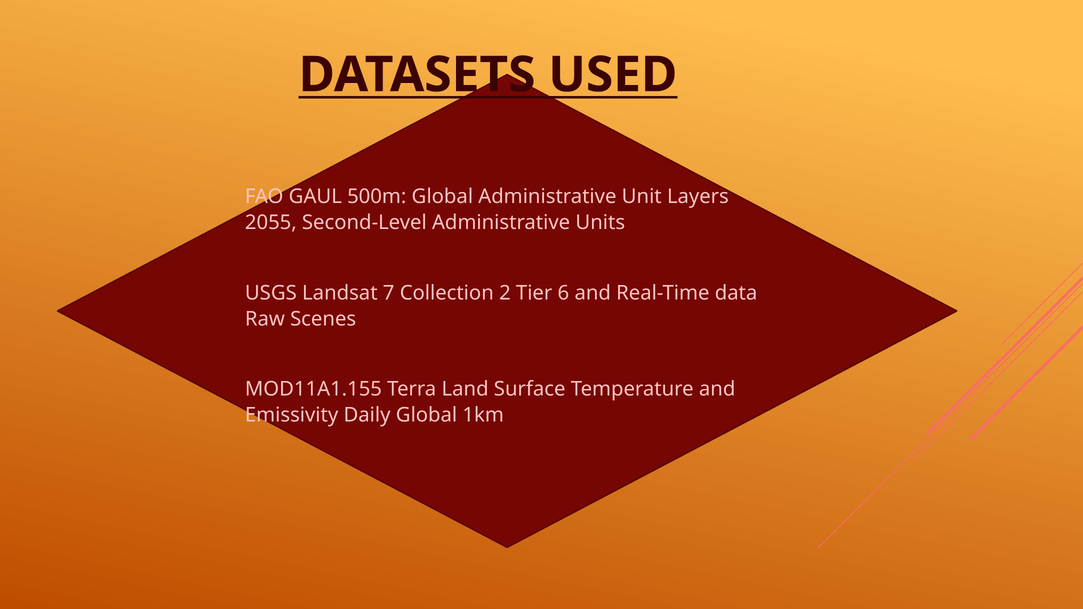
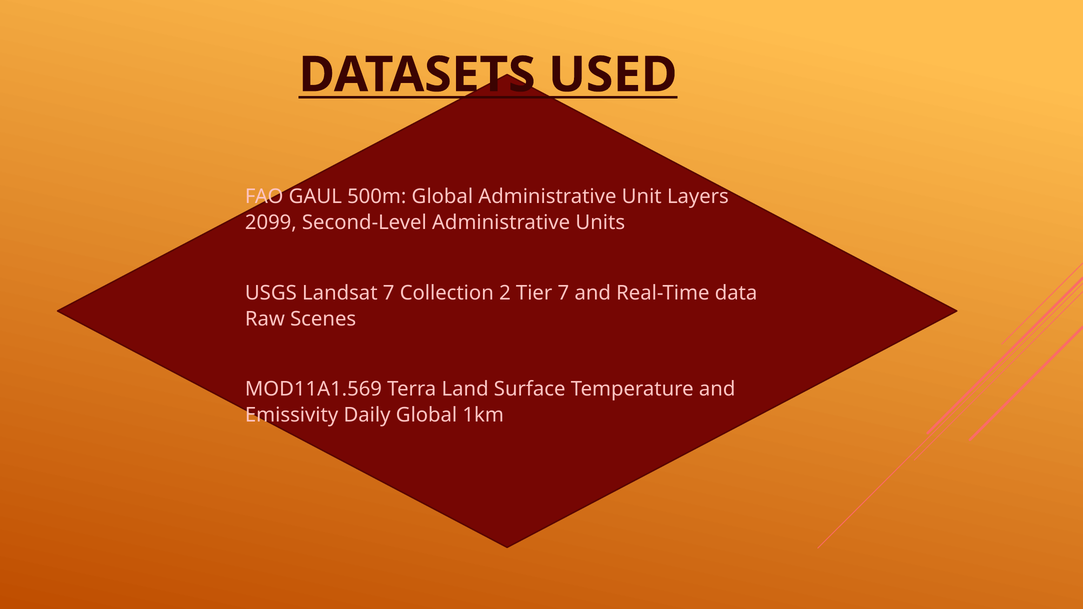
2055: 2055 -> 2099 (271, 223)
Tier 6: 6 -> 7 (563, 293)
MOD11A1.155: MOD11A1.155 -> MOD11A1.569 (313, 389)
